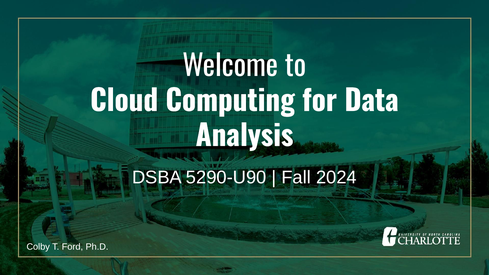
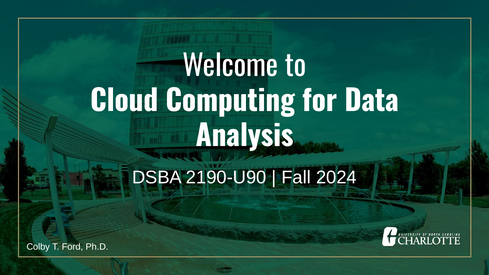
5290-U90: 5290-U90 -> 2190-U90 (226, 178)
